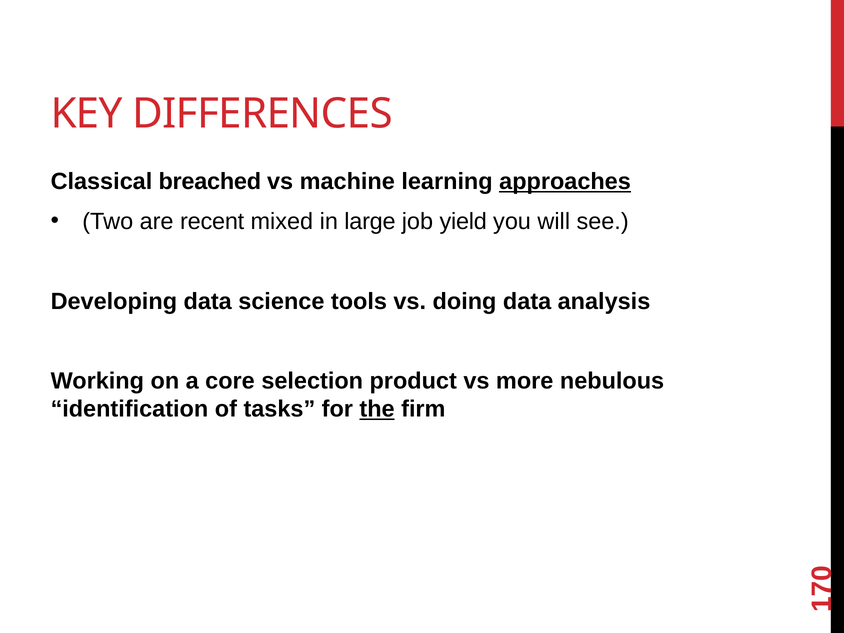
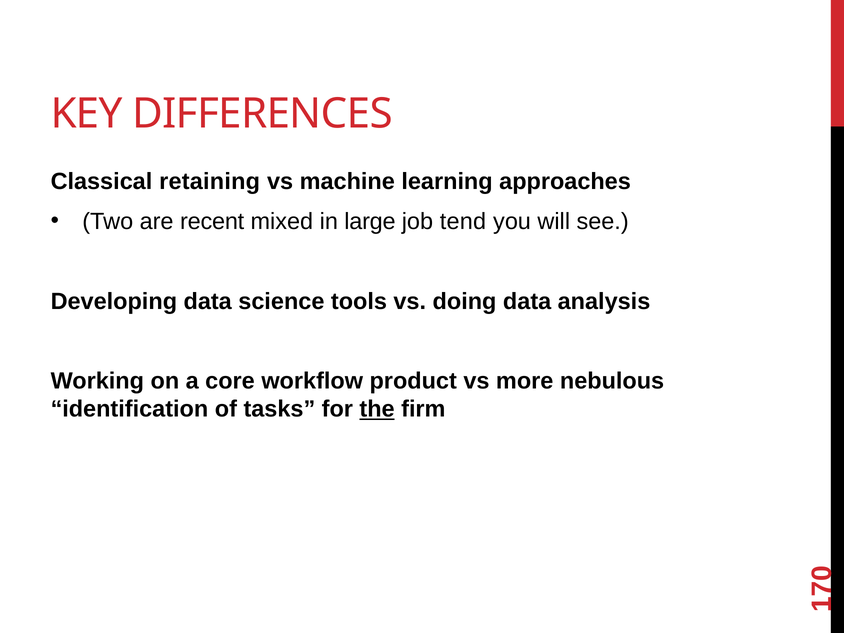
breached: breached -> retaining (210, 182)
approaches underline: present -> none (565, 182)
yield: yield -> tend (463, 222)
selection: selection -> workflow (312, 381)
